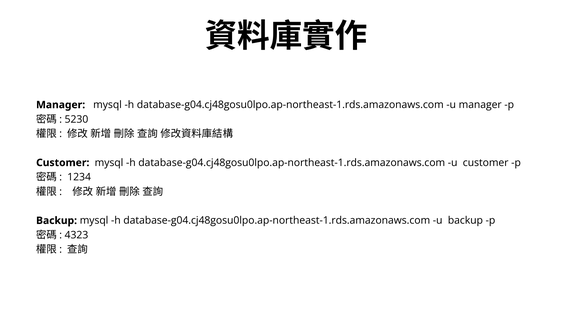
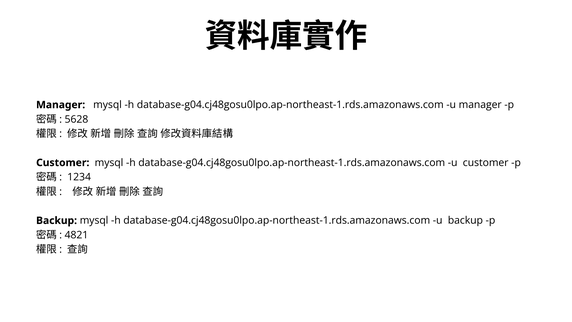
5230: 5230 -> 5628 (76, 119)
4323: 4323 -> 4821 (76, 235)
